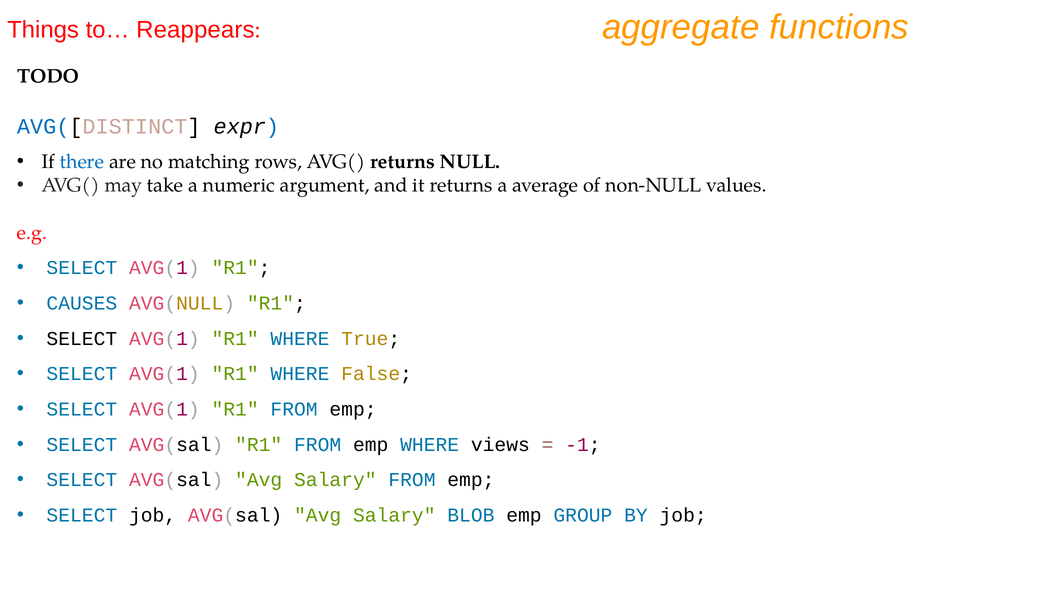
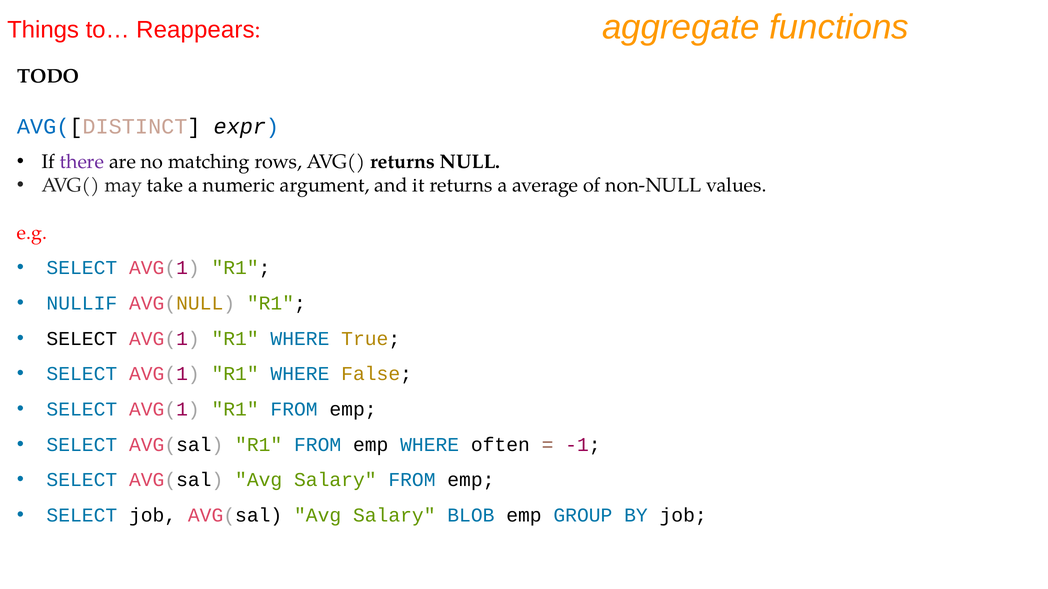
there colour: blue -> purple (82, 162)
CAUSES: CAUSES -> NULLIF (82, 303)
views: views -> often (500, 445)
